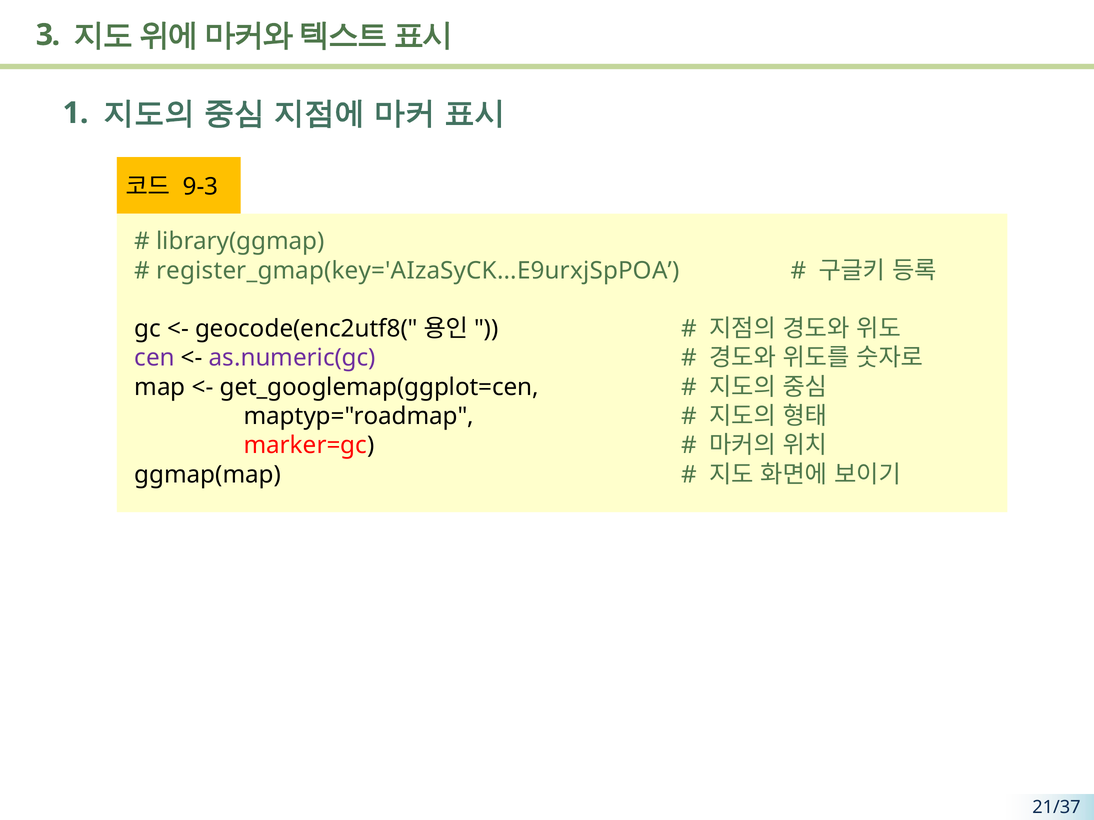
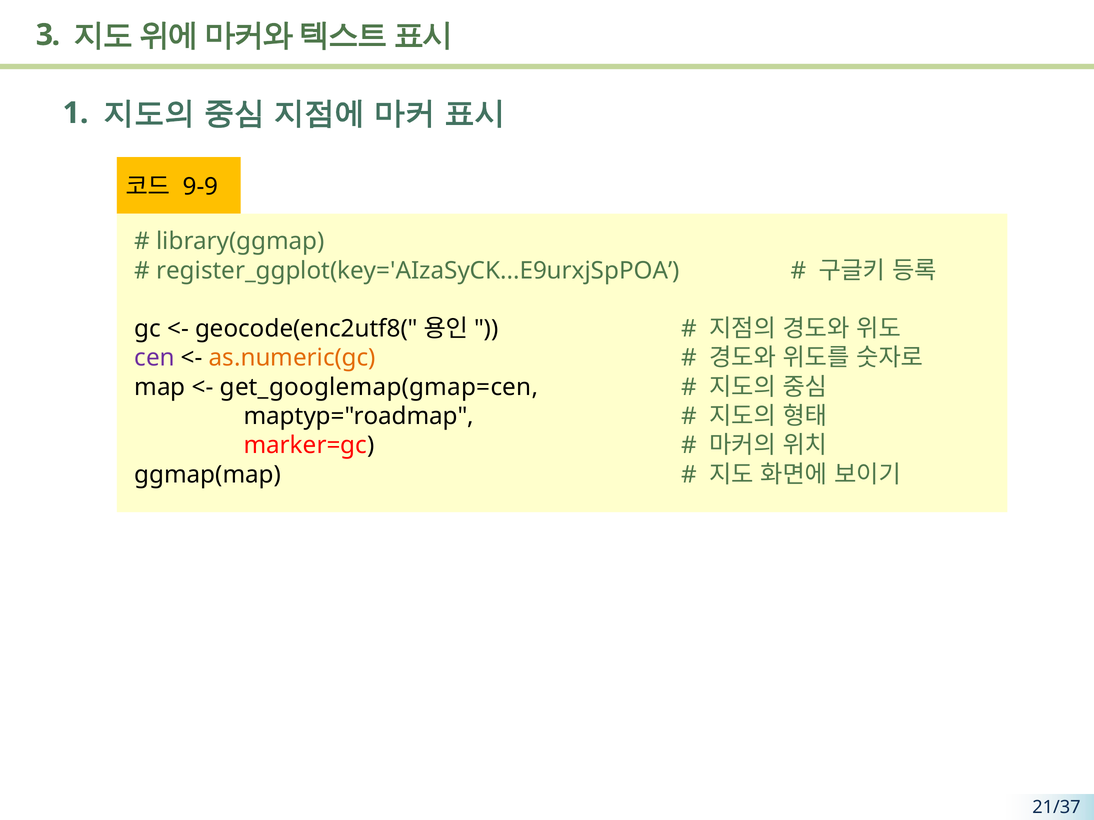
9-3: 9-3 -> 9-9 (201, 187)
register_gmap(key='AIzaSyCK...E9urxjSpPOA: register_gmap(key='AIzaSyCK...E9urxjSpPOA -> register_ggplot(key='AIzaSyCK...E9urxjSpPOA (418, 271)
as.numeric(gc colour: purple -> orange (292, 358)
get_googlemap(ggplot=cen: get_googlemap(ggplot=cen -> get_googlemap(gmap=cen (379, 387)
